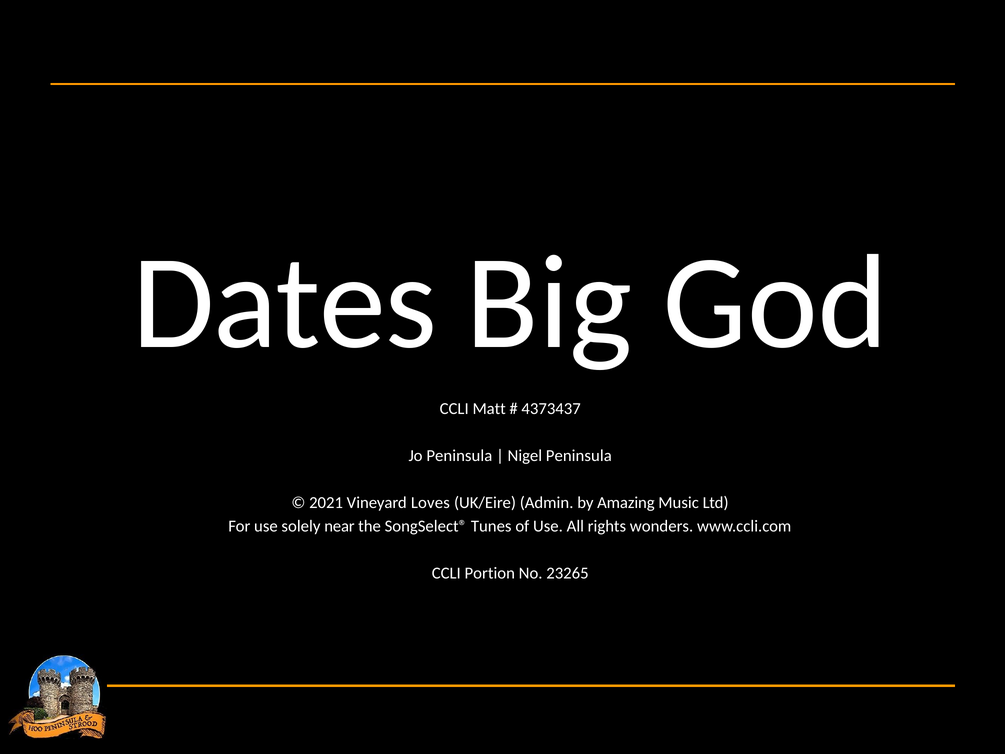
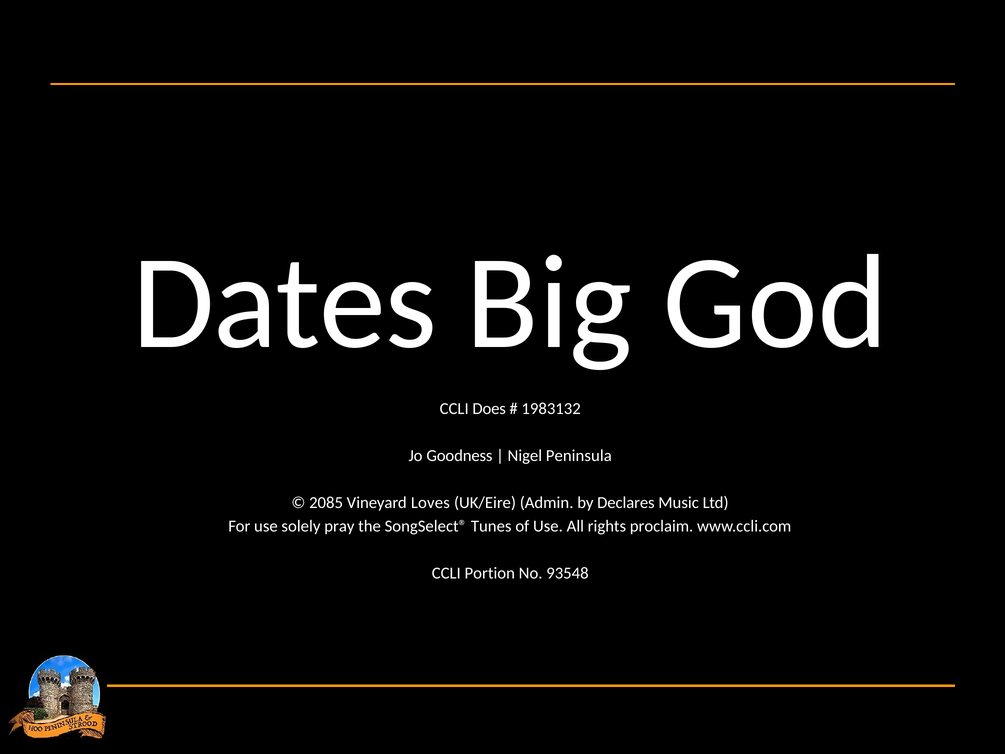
Matt: Matt -> Does (489, 409)
4373437: 4373437 -> 1983132 (551, 409)
Jo Peninsula: Peninsula -> Goodness (459, 456)
2021: 2021 -> 2085 (326, 503)
Amazing: Amazing -> Declares (626, 503)
near: near -> pray (339, 526)
wonders: wonders -> proclaim (662, 526)
23265: 23265 -> 93548 (567, 573)
